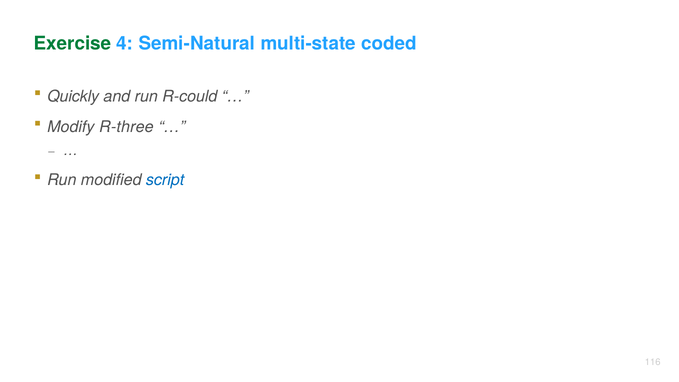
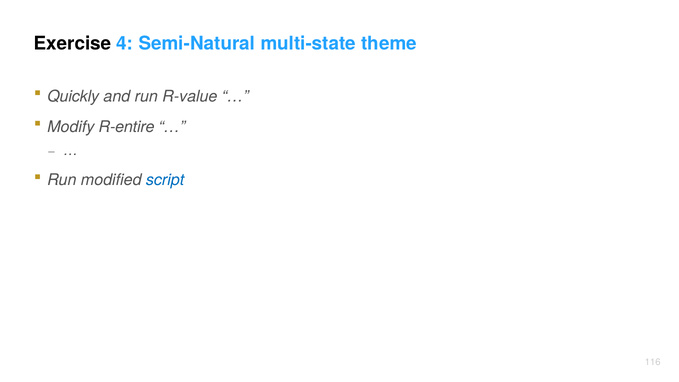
Exercise colour: green -> black (73, 44)
coded: coded -> theme (389, 44)
R-could: R-could -> R-value (190, 96)
R-three: R-three -> R-entire (127, 127)
